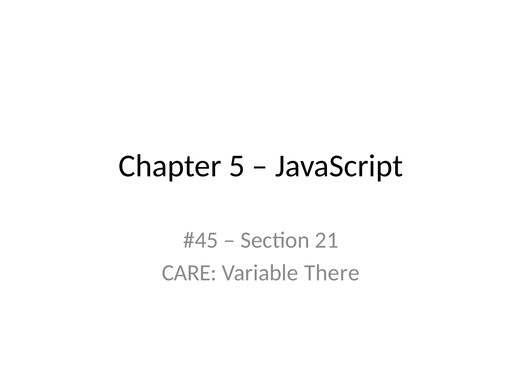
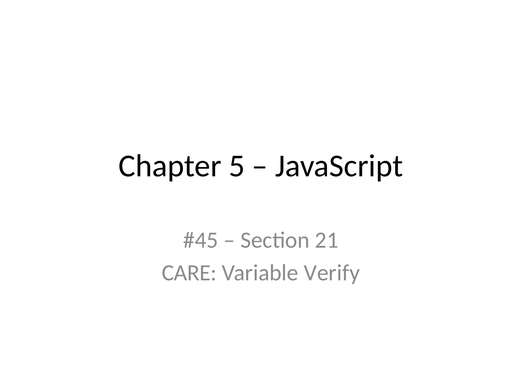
There: There -> Verify (332, 272)
